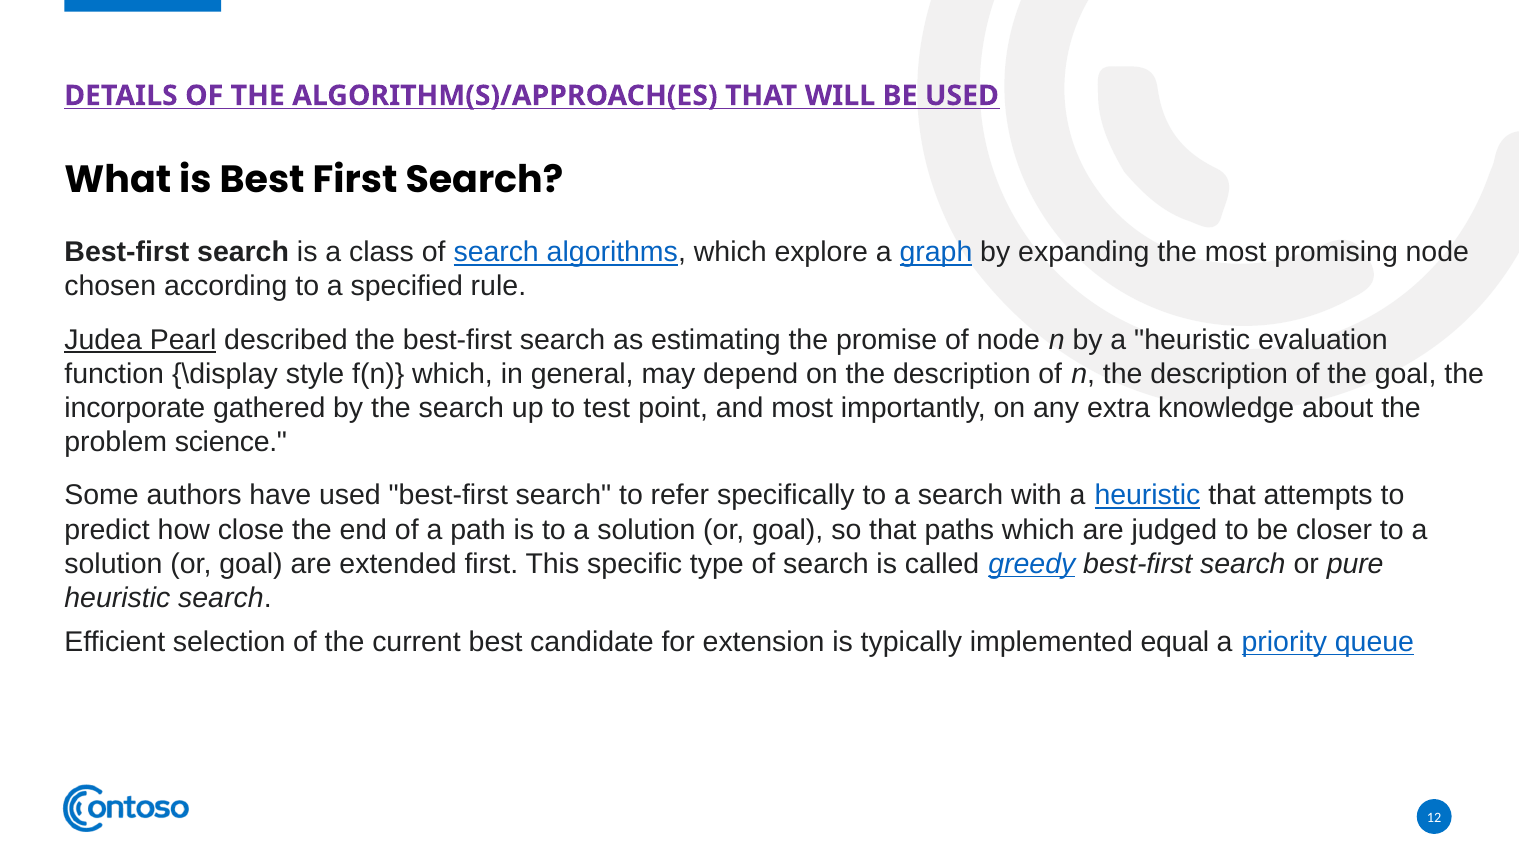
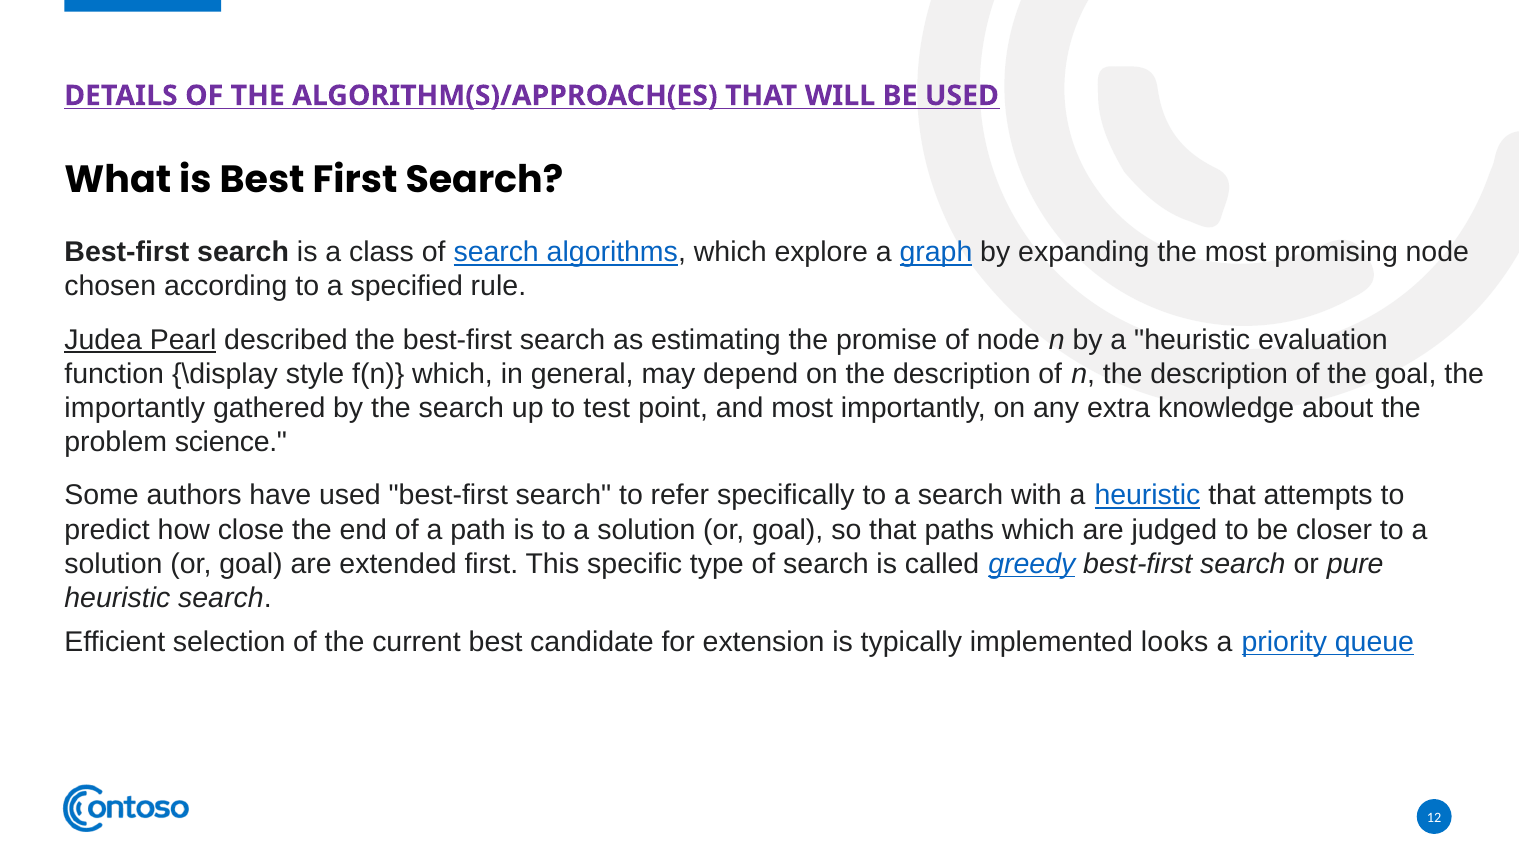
incorporate: incorporate -> importantly (135, 408)
equal: equal -> looks (1175, 641)
